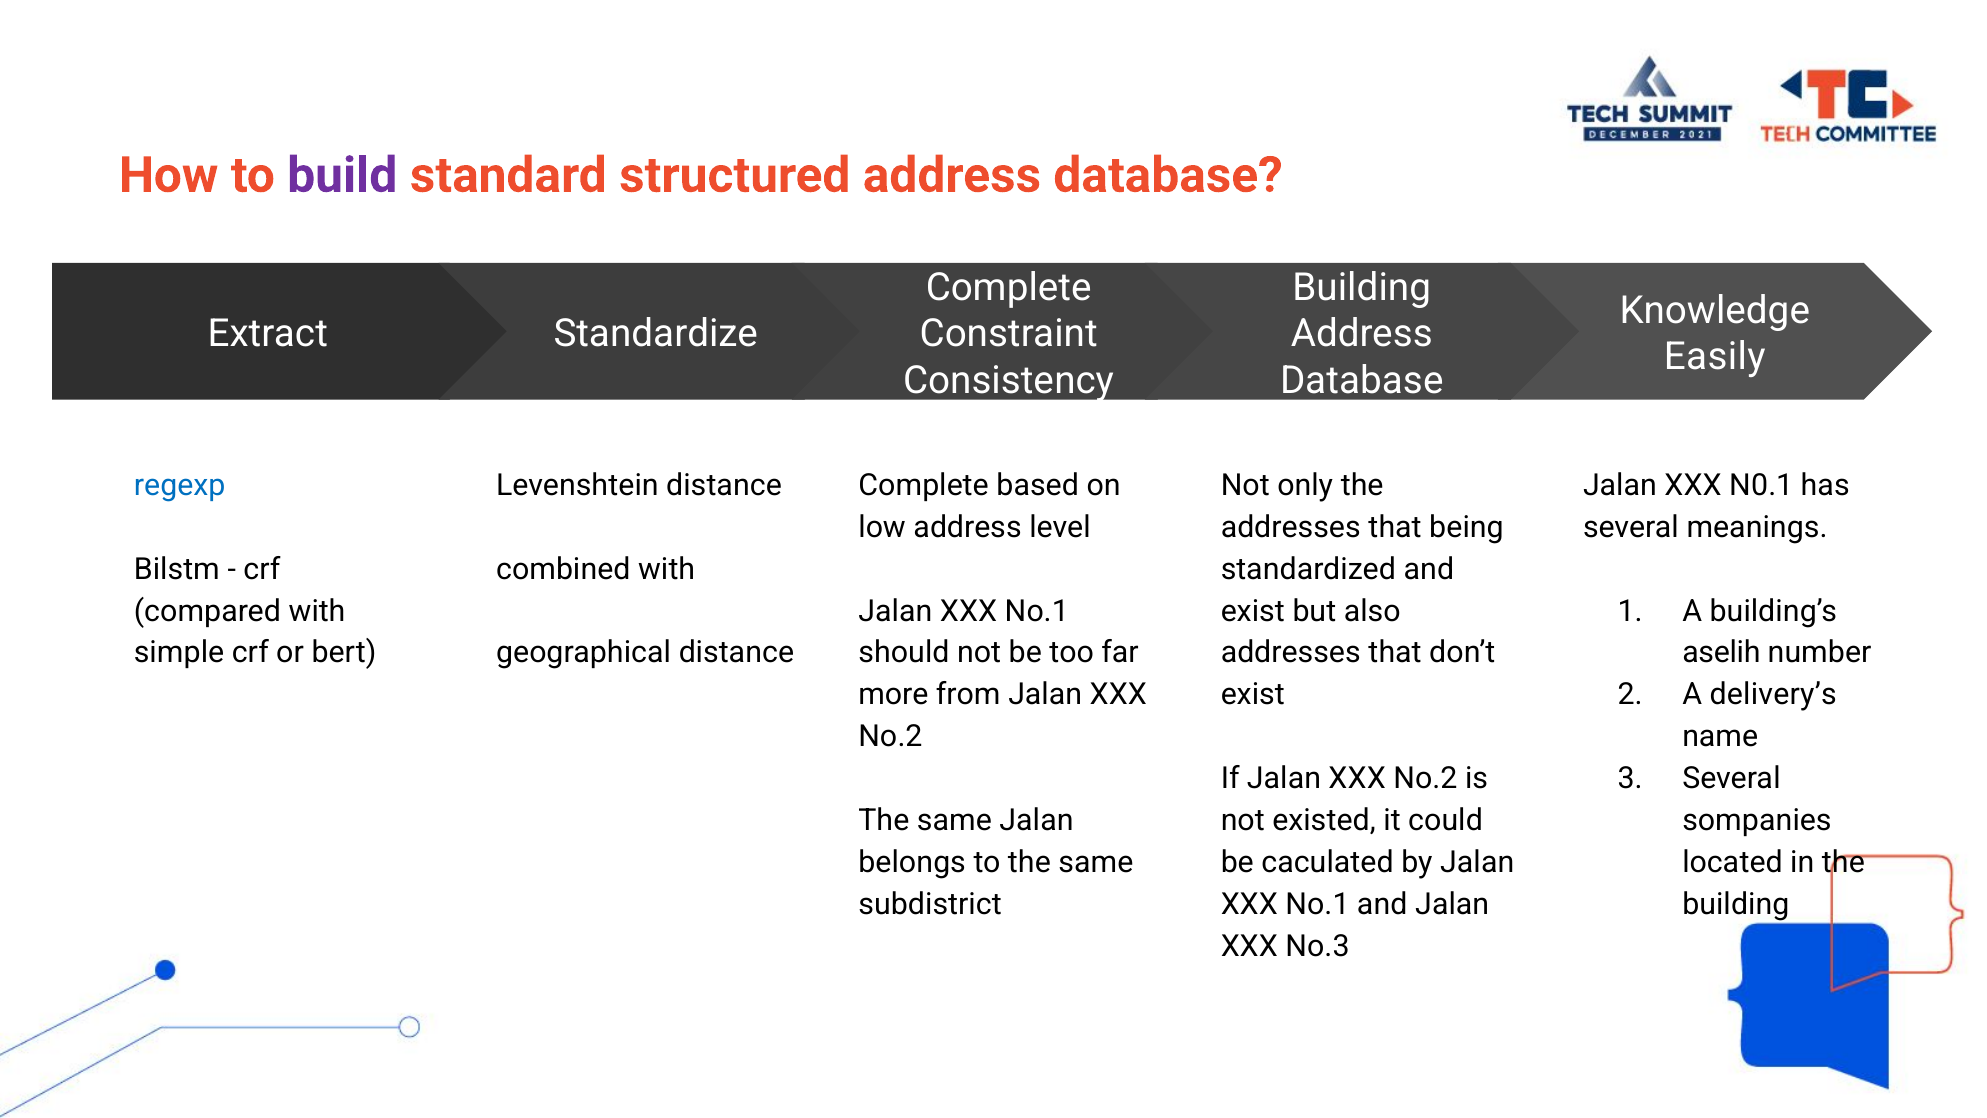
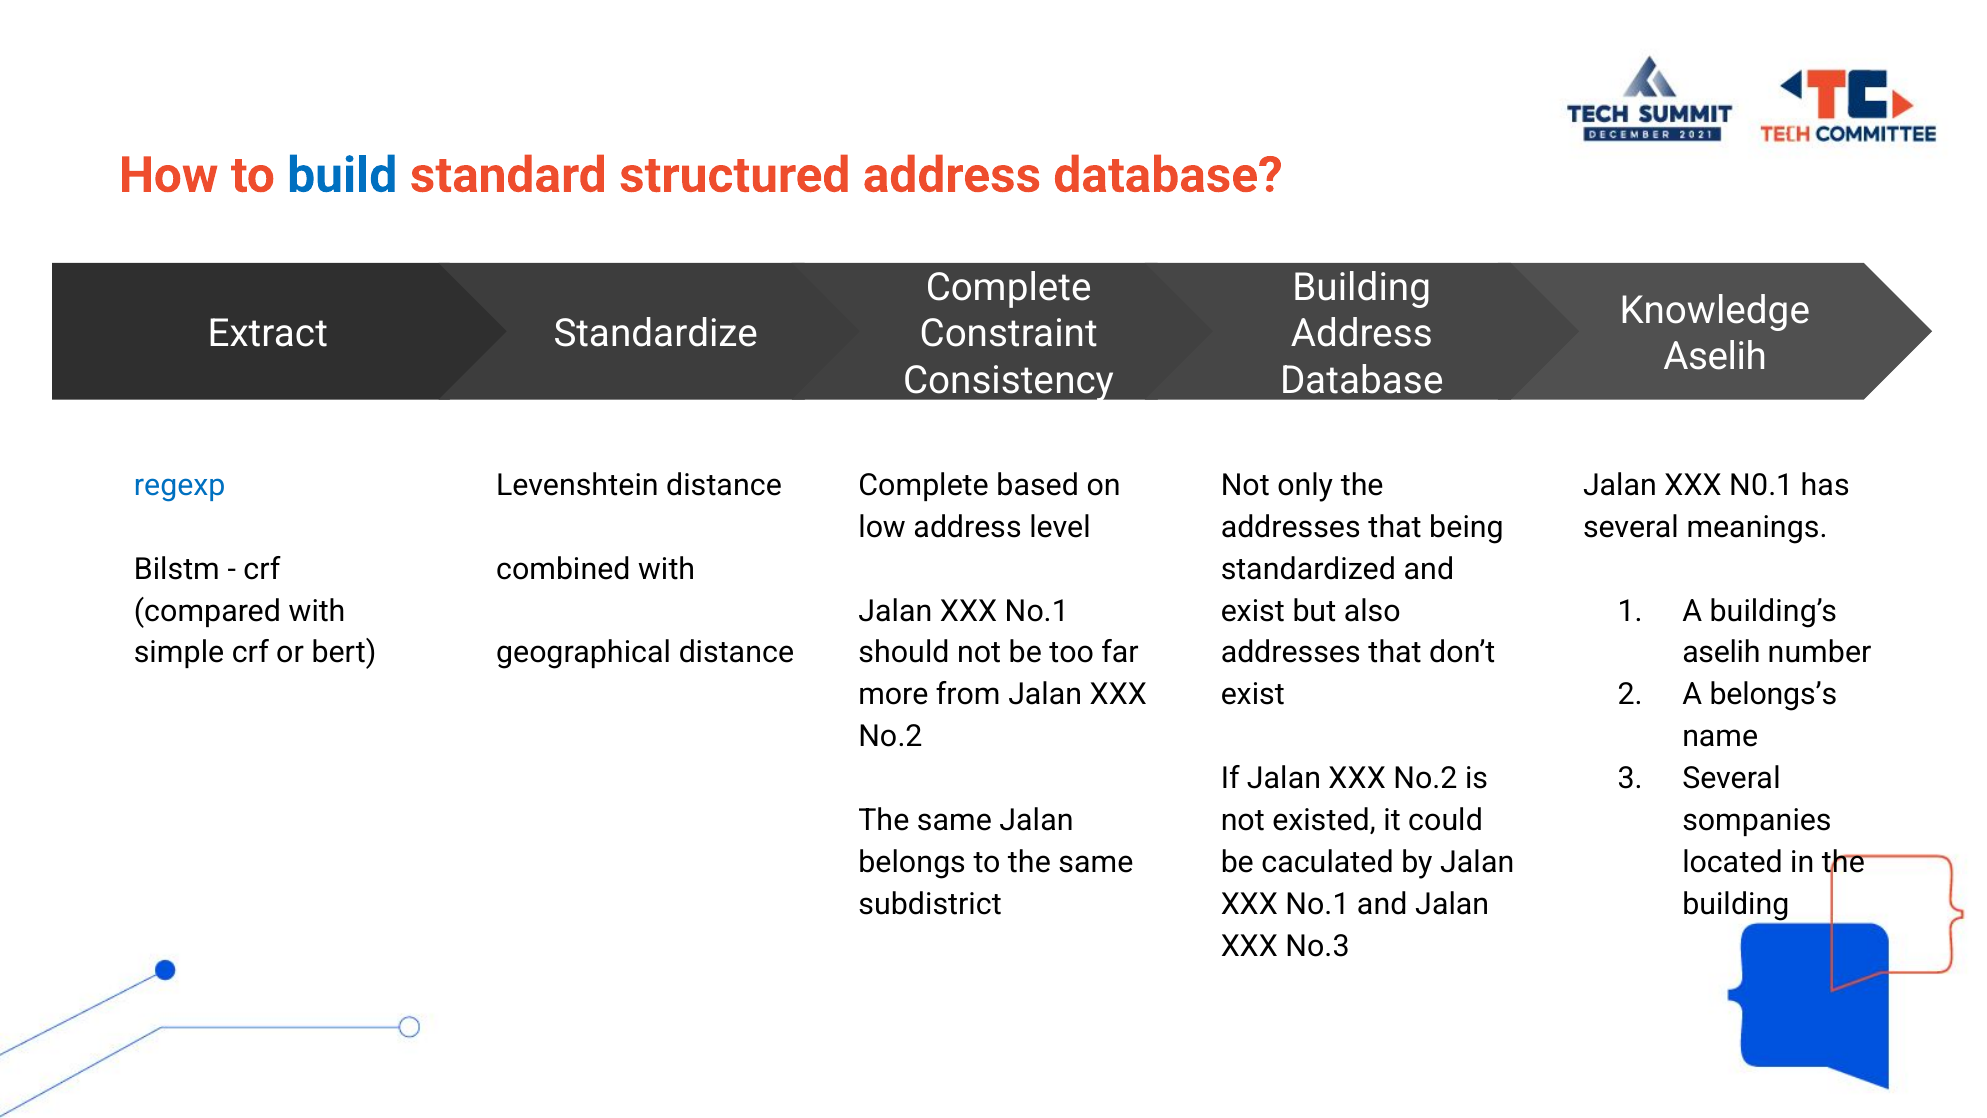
build colour: purple -> blue (342, 175)
Easily: Easily -> Aselih (1715, 357)
delivery’s: delivery’s -> belongs’s (1773, 695)
